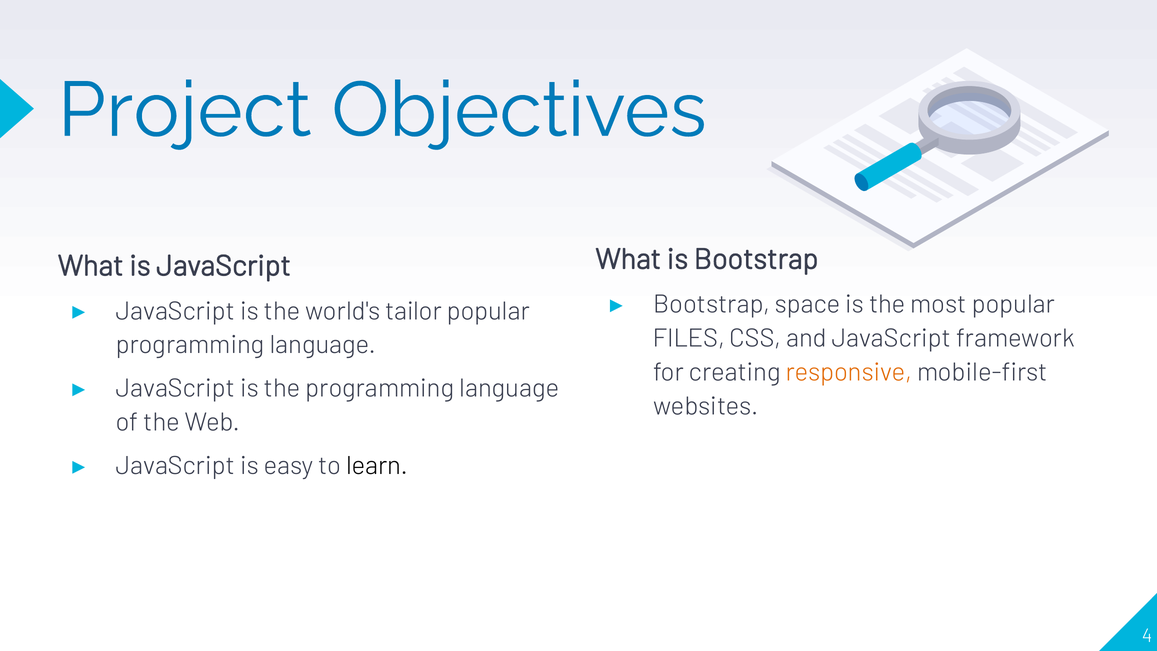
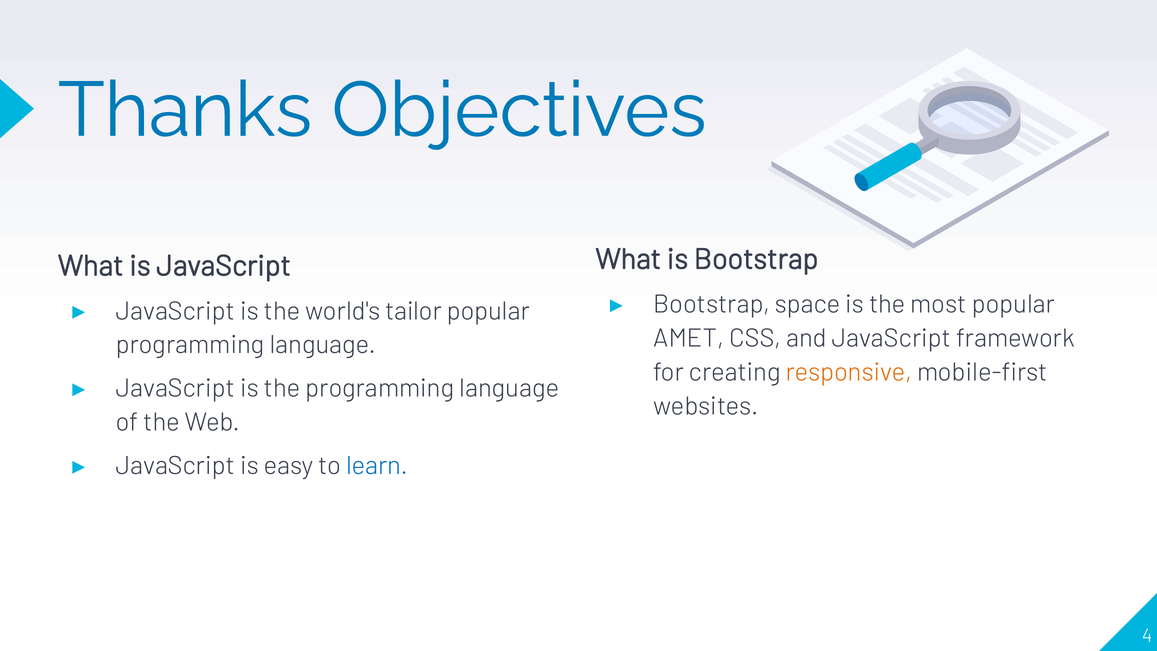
Project: Project -> Thanks (185, 110)
FILES: FILES -> AMET (689, 338)
learn colour: black -> blue (377, 466)
